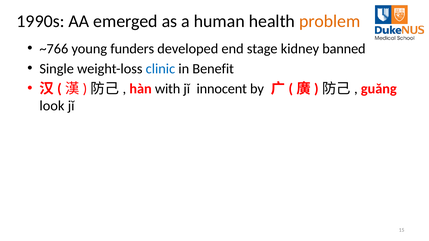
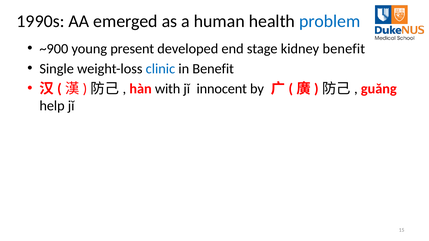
problem colour: orange -> blue (330, 21)
~766: ~766 -> ~900 (54, 49)
funders: funders -> present (132, 49)
kidney banned: banned -> benefit (344, 49)
look: look -> help (52, 106)
